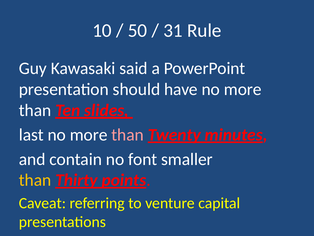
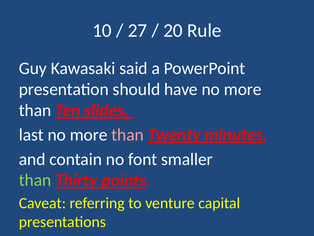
50: 50 -> 27 (137, 30)
31: 31 -> 20 (173, 30)
than colour: yellow -> light green (35, 180)
